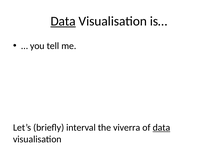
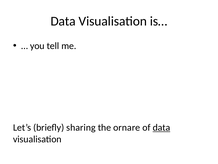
Data underline: present -> none (63, 21)
interval: interval -> sharing (81, 127)
viverra: viverra -> ornare (127, 127)
